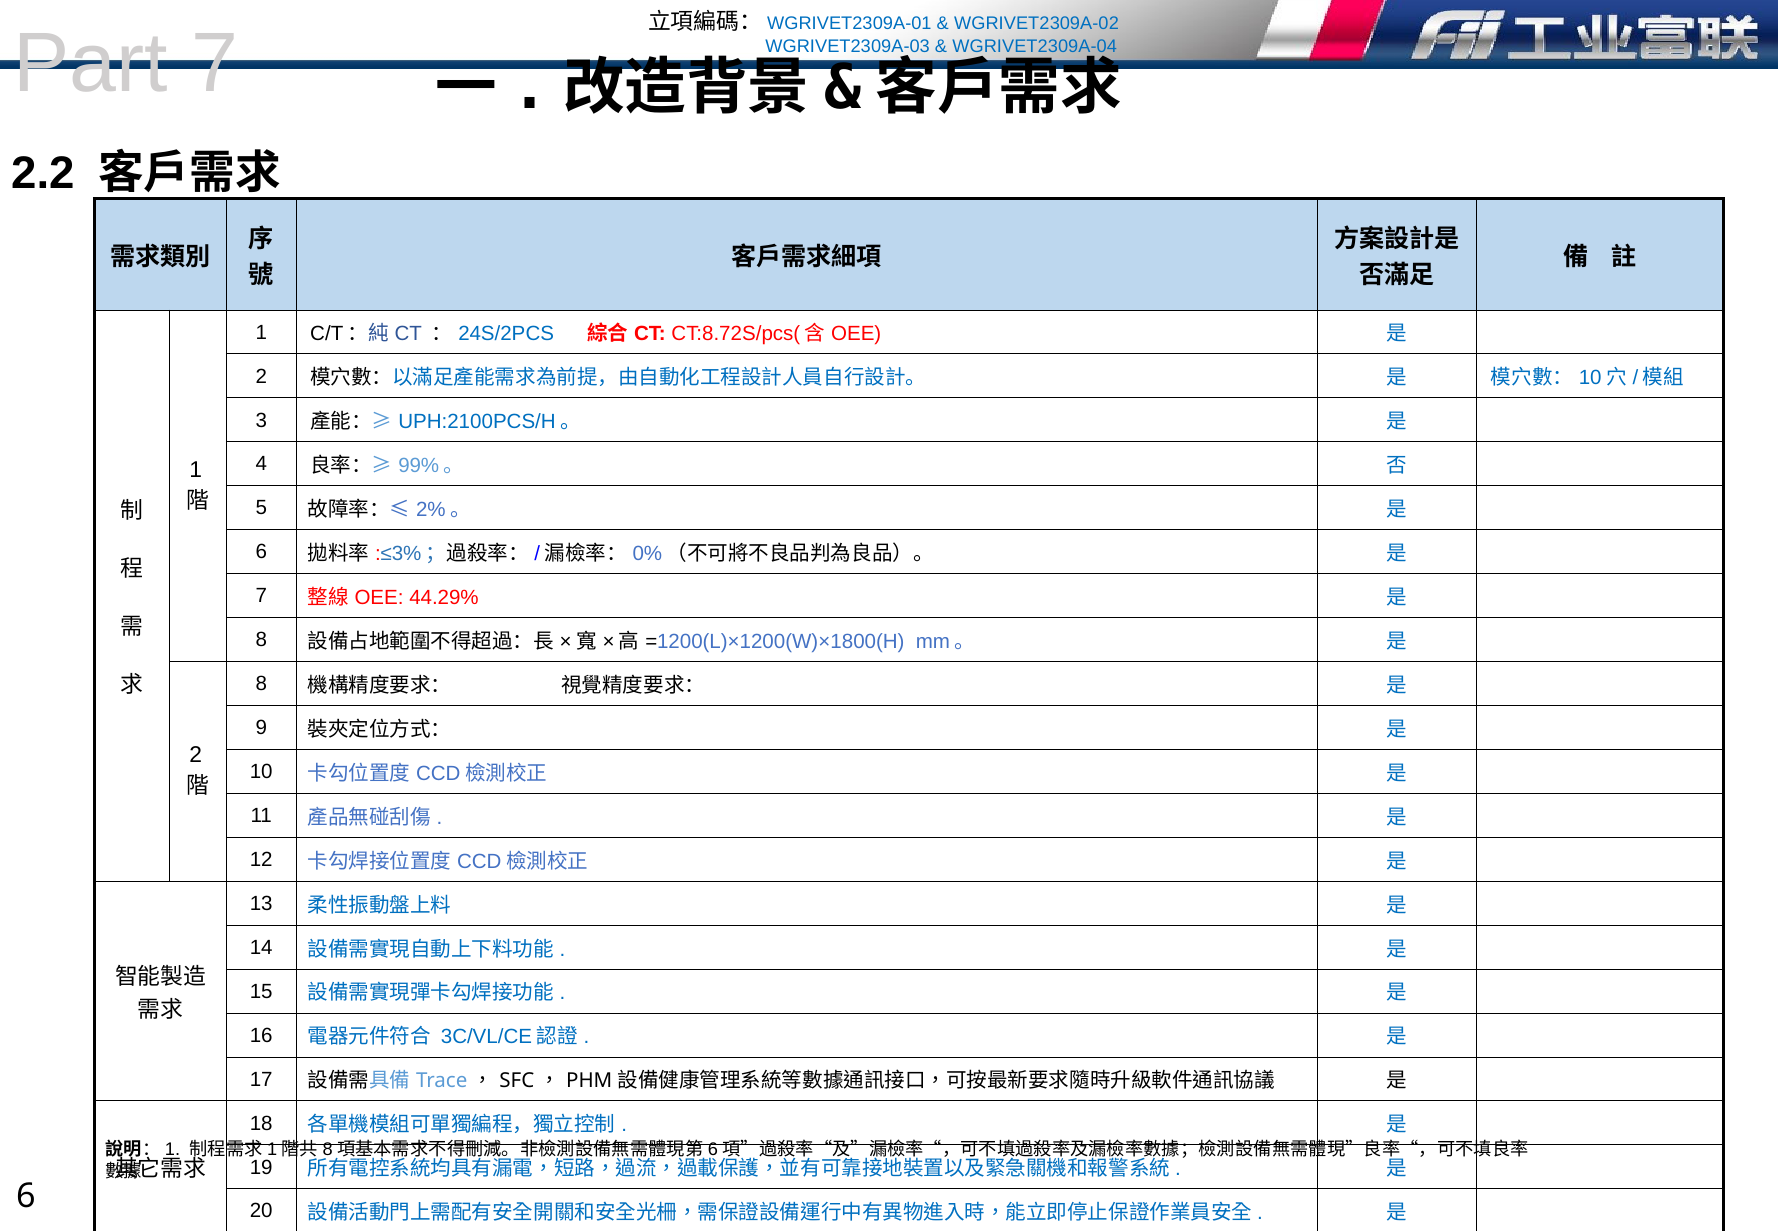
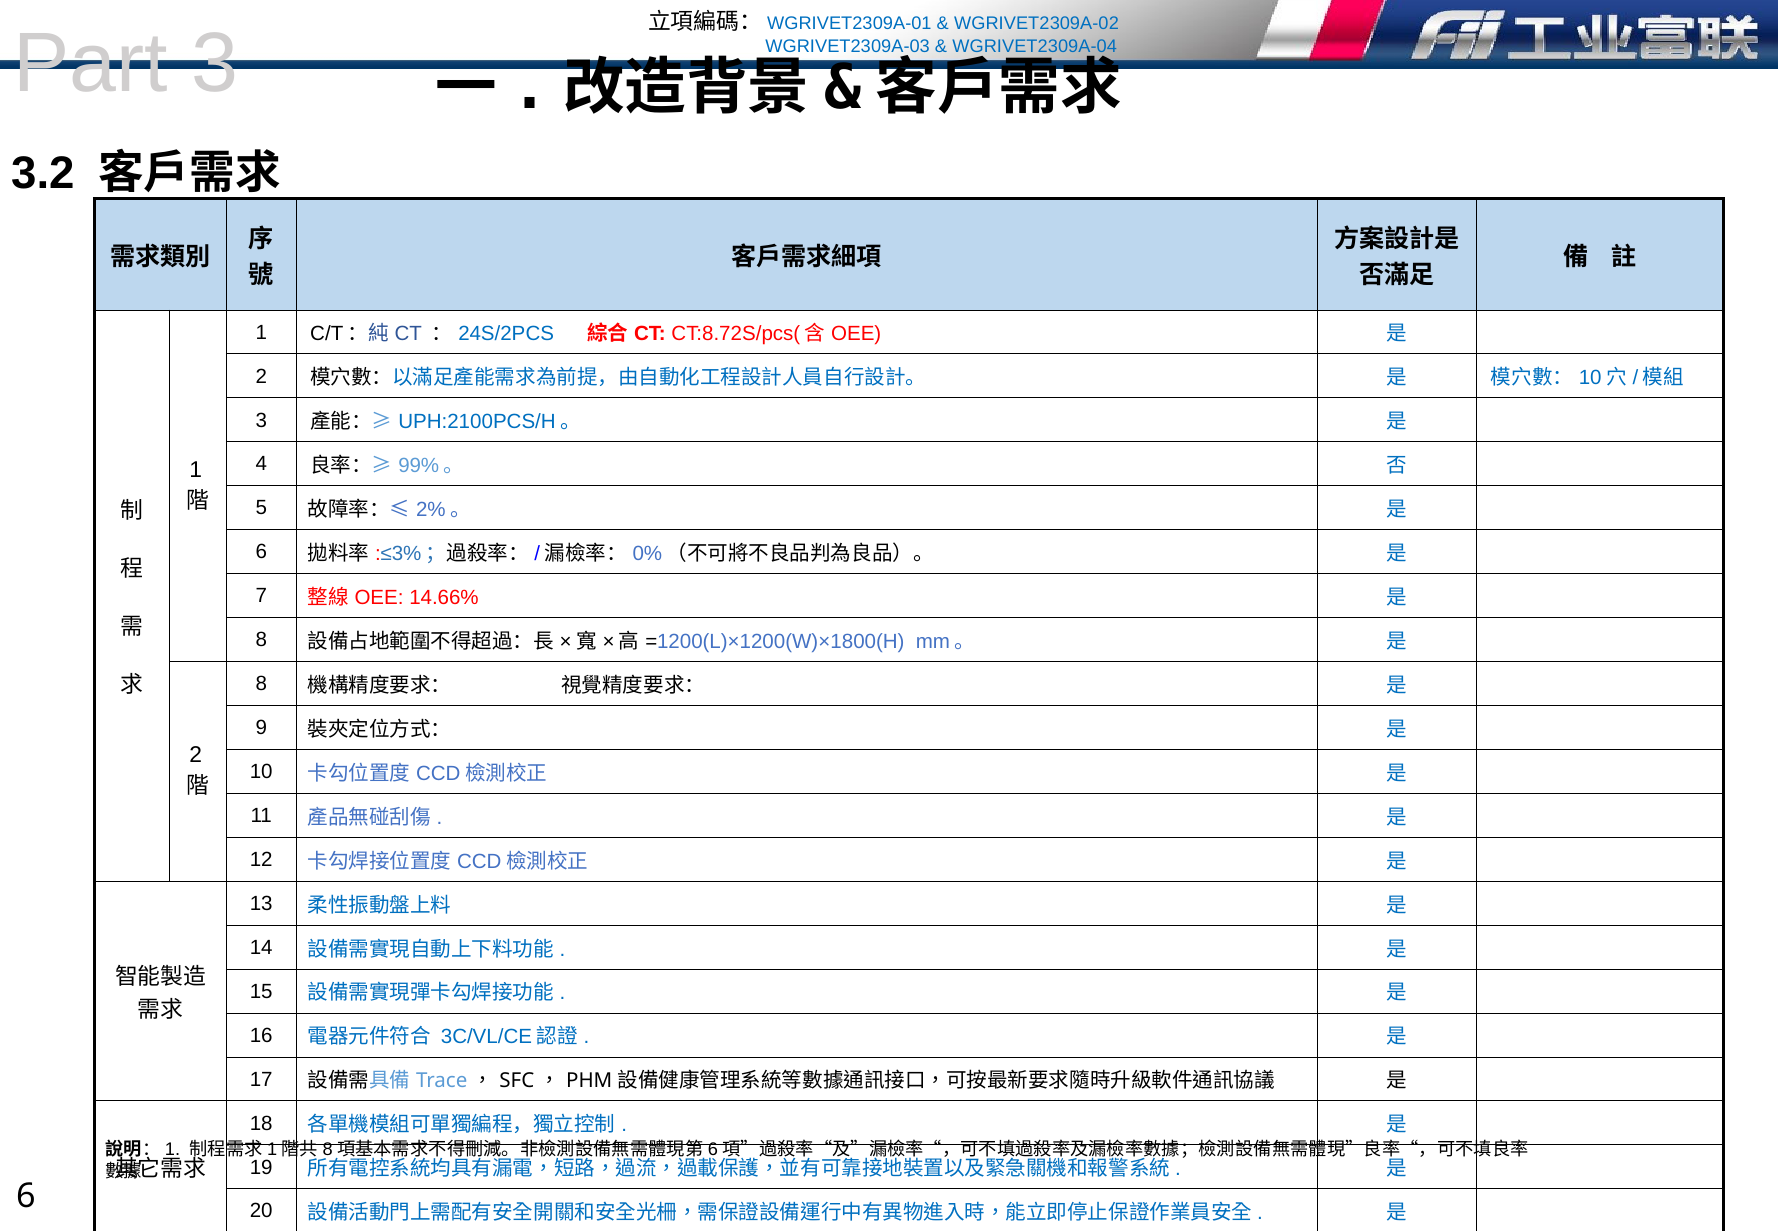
Part 7: 7 -> 3 (215, 64)
2.2: 2.2 -> 3.2 (43, 173)
44.29%: 44.29% -> 14.66% (444, 598)
